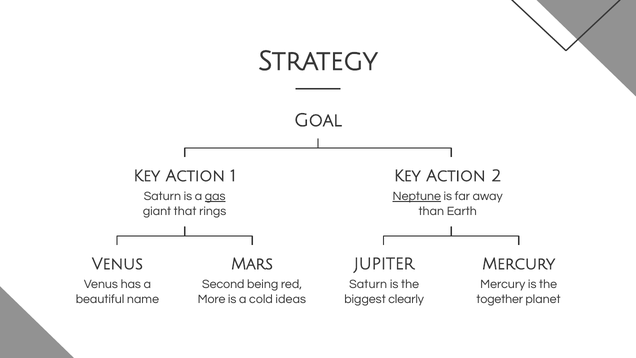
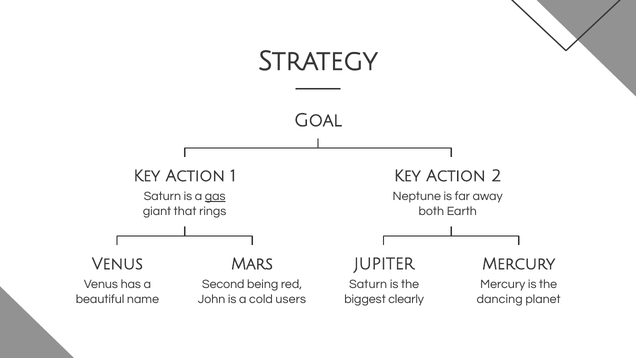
Neptune underline: present -> none (417, 196)
than: than -> both (431, 211)
More: More -> John (212, 299)
ideas: ideas -> users (291, 299)
together: together -> dancing (500, 299)
